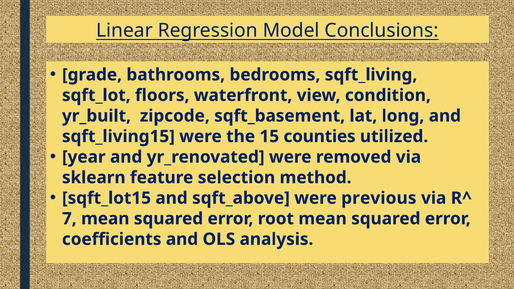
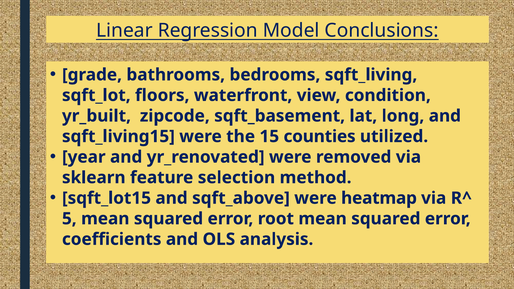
previous: previous -> heatmap (379, 198)
7: 7 -> 5 (69, 219)
